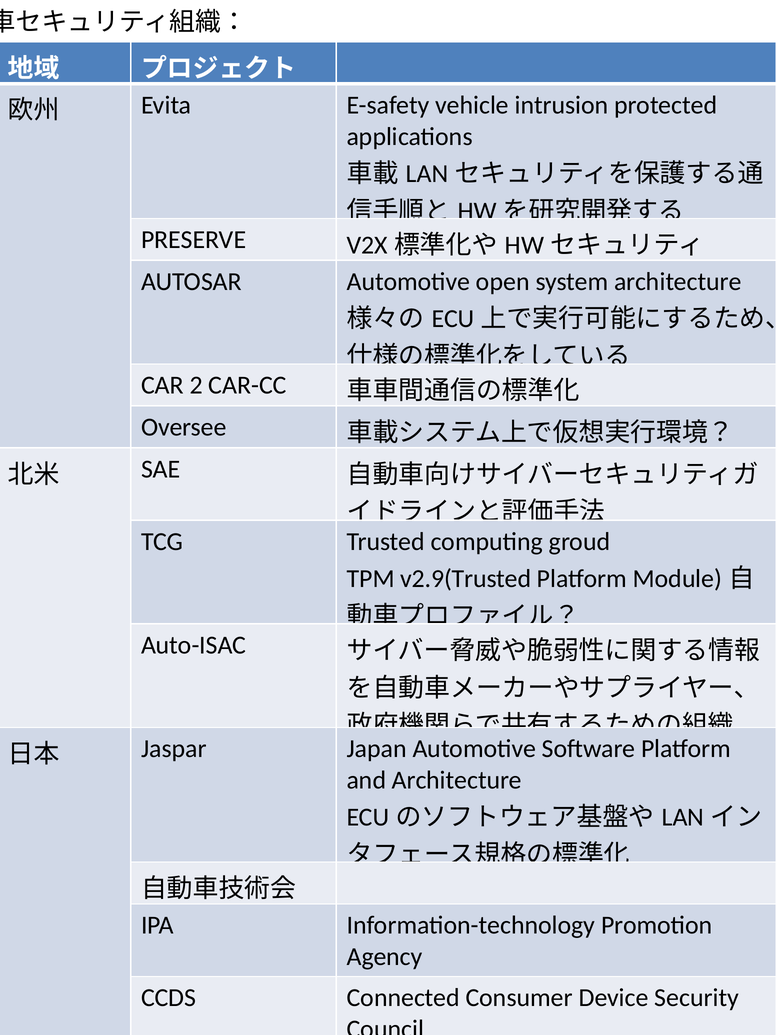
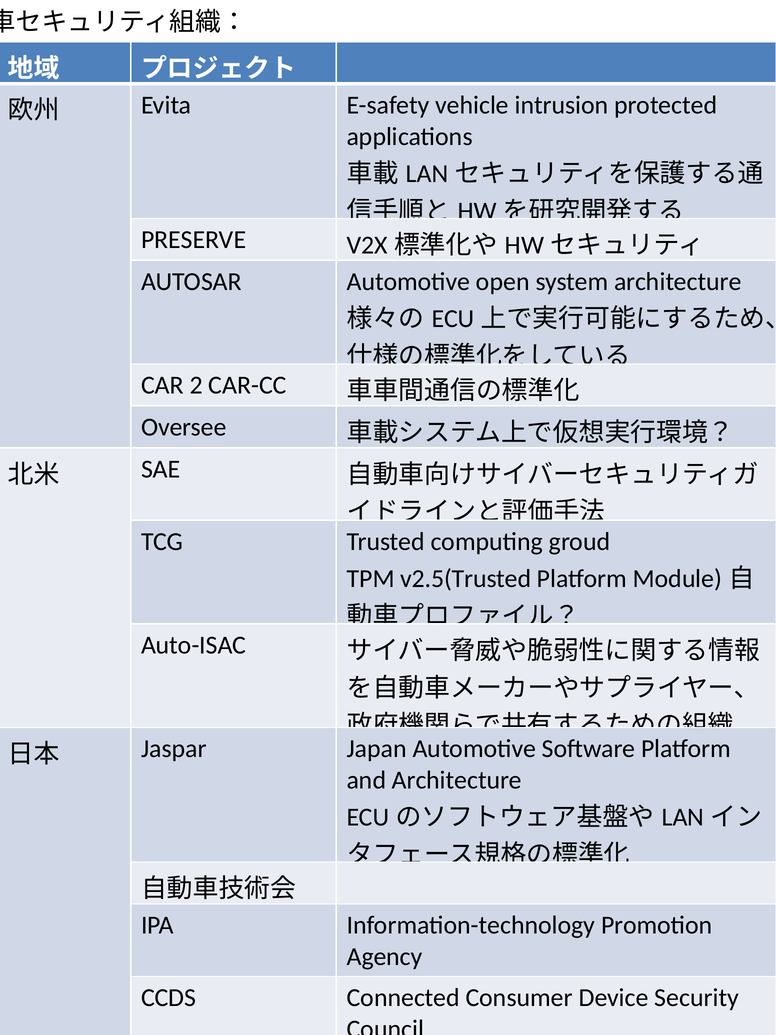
v2.9(Trusted: v2.9(Trusted -> v2.5(Trusted (466, 578)
